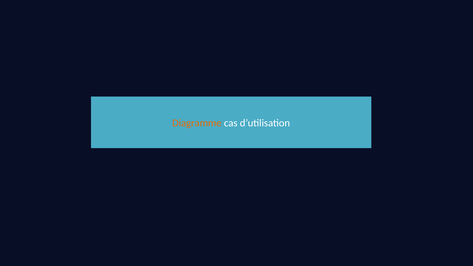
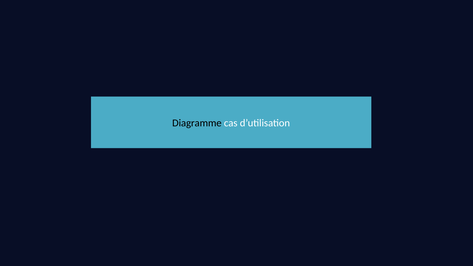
Diagramme colour: orange -> black (197, 123)
